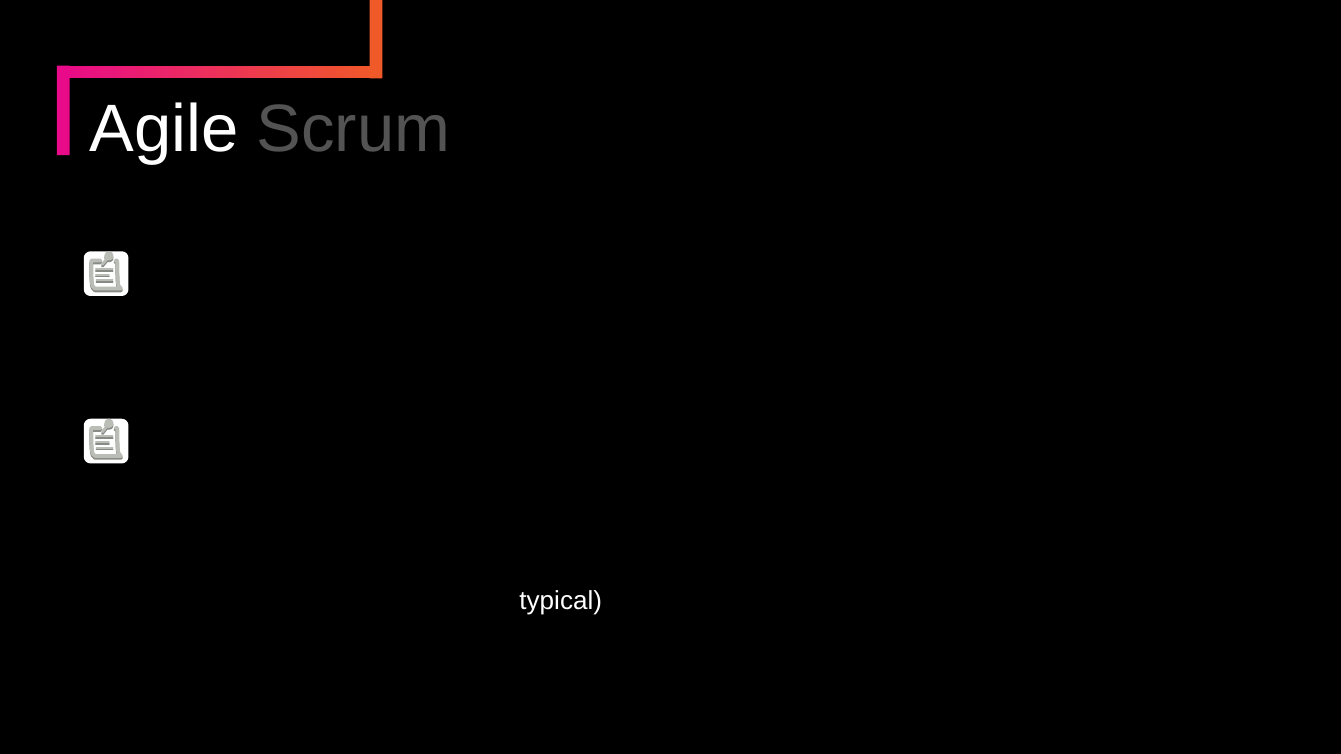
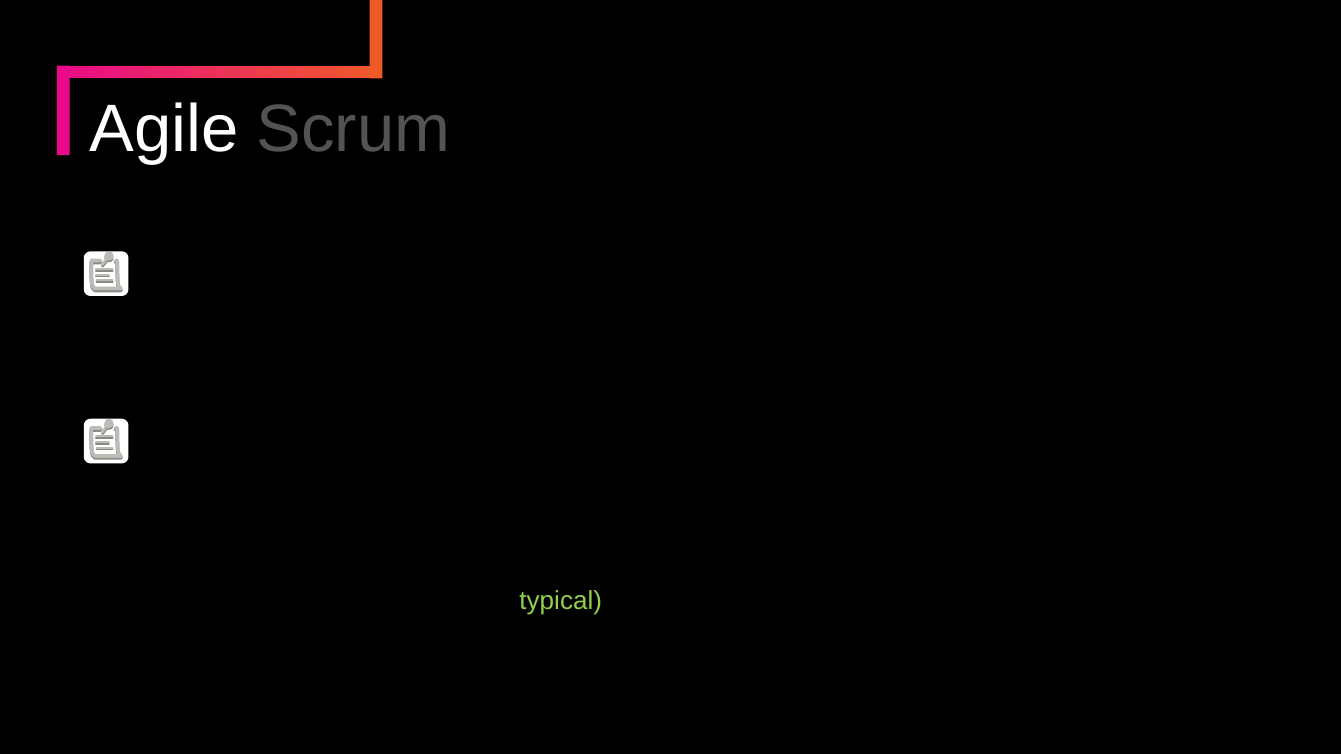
typical colour: white -> light green (561, 601)
